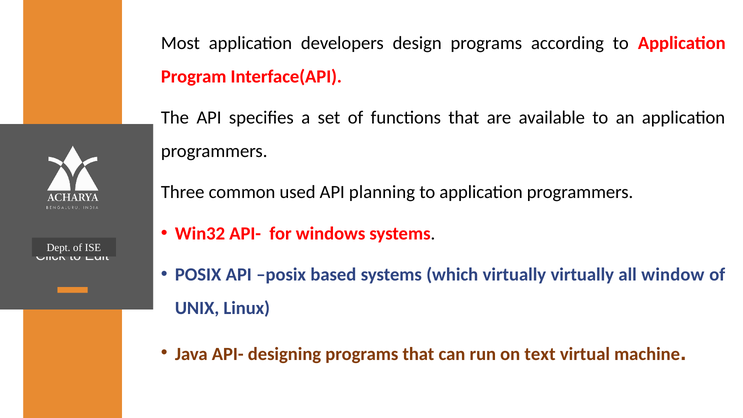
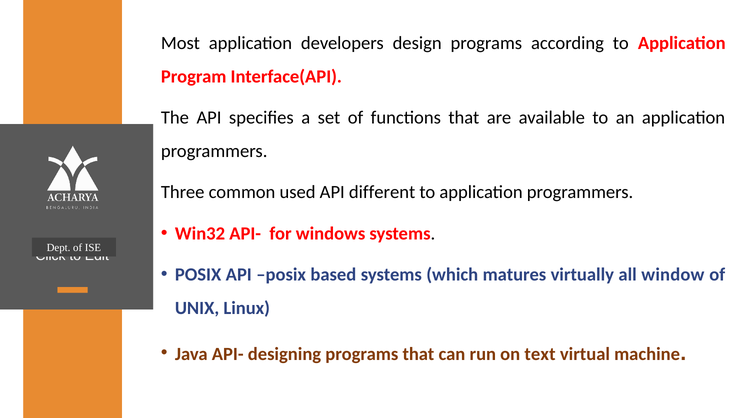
planning: planning -> different (382, 192)
which virtually: virtually -> matures (514, 275)
